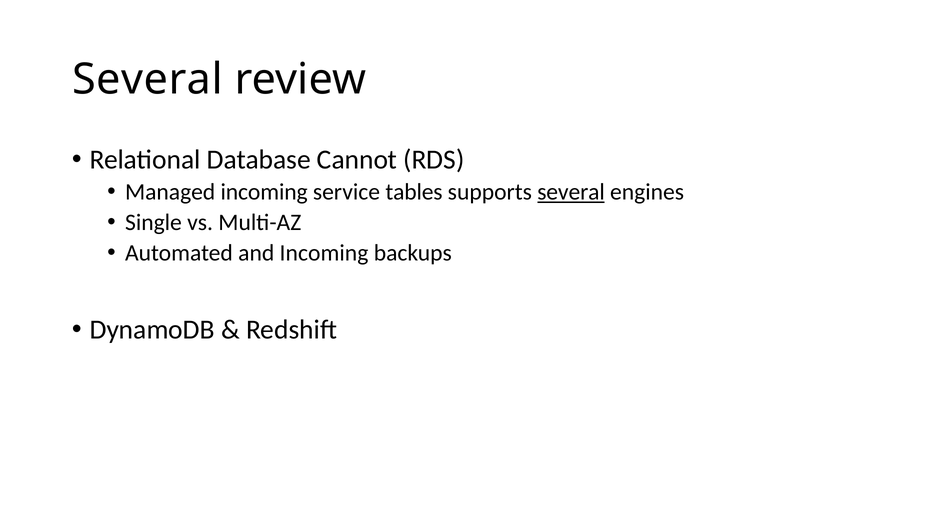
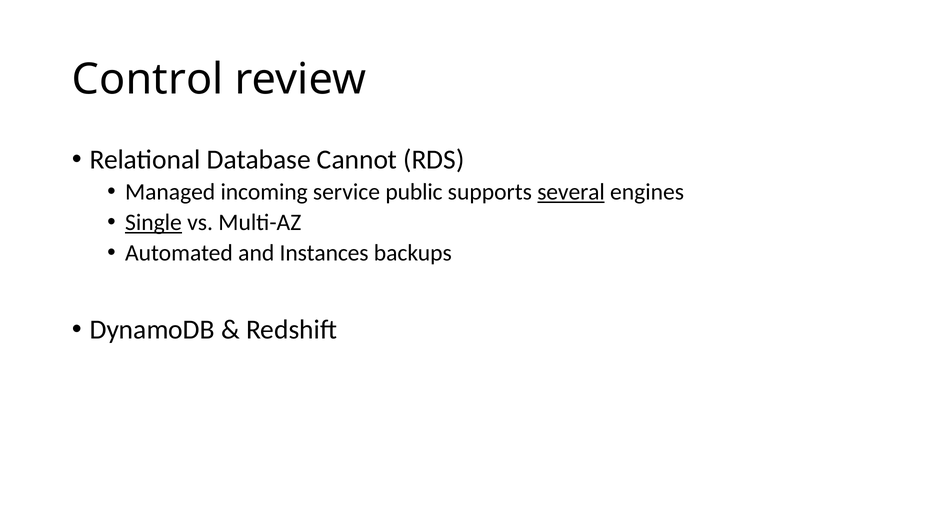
Several: Several -> Control (148, 79)
tables: tables -> public (414, 192)
Single underline: none -> present (153, 222)
and Incoming: Incoming -> Instances (324, 253)
